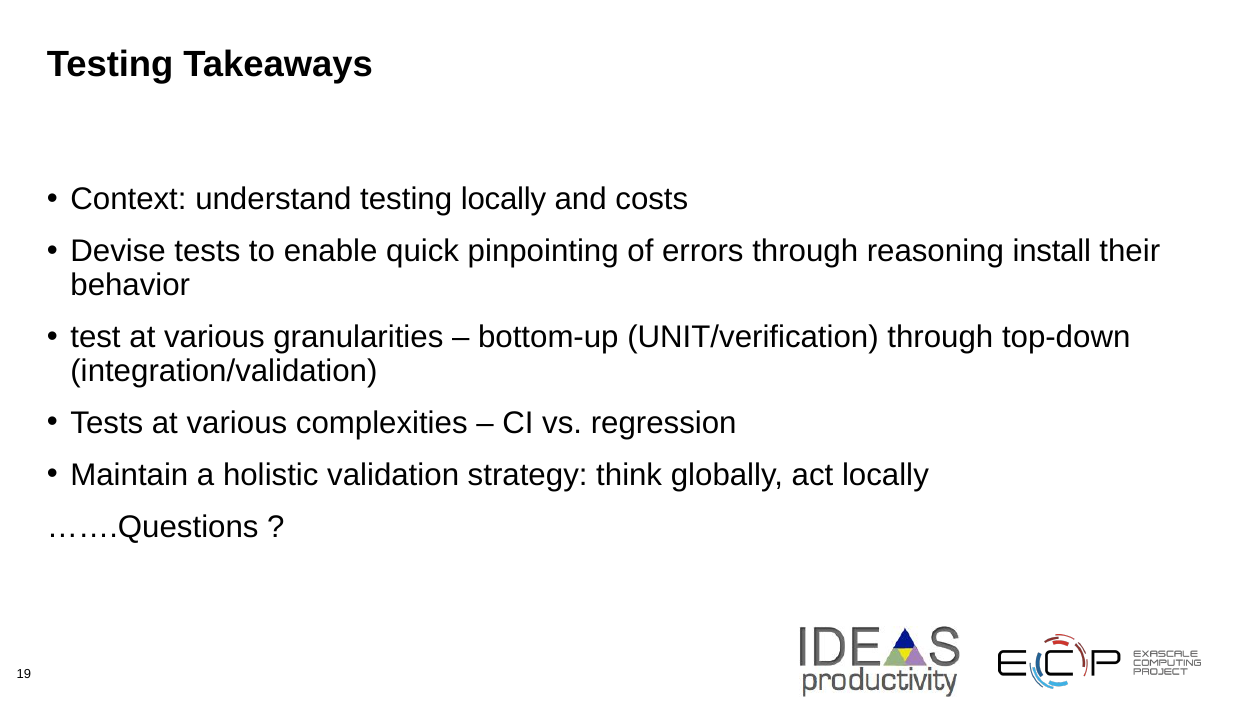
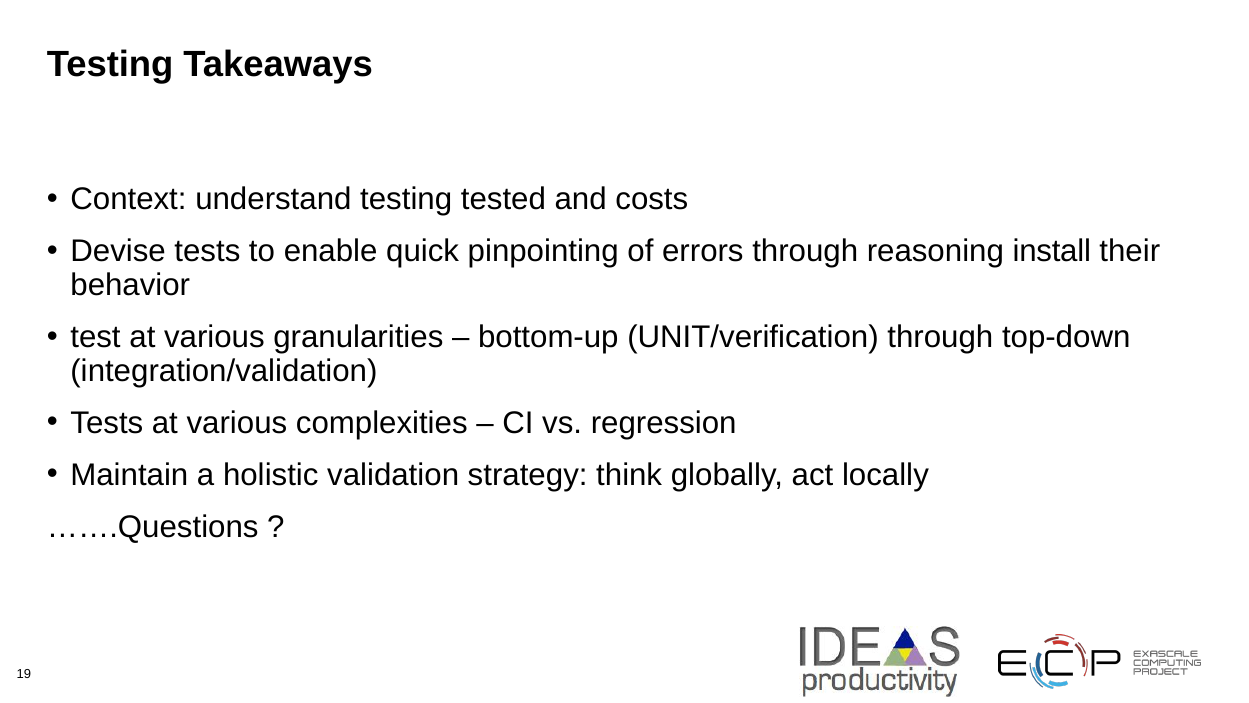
testing locally: locally -> tested (503, 199)
